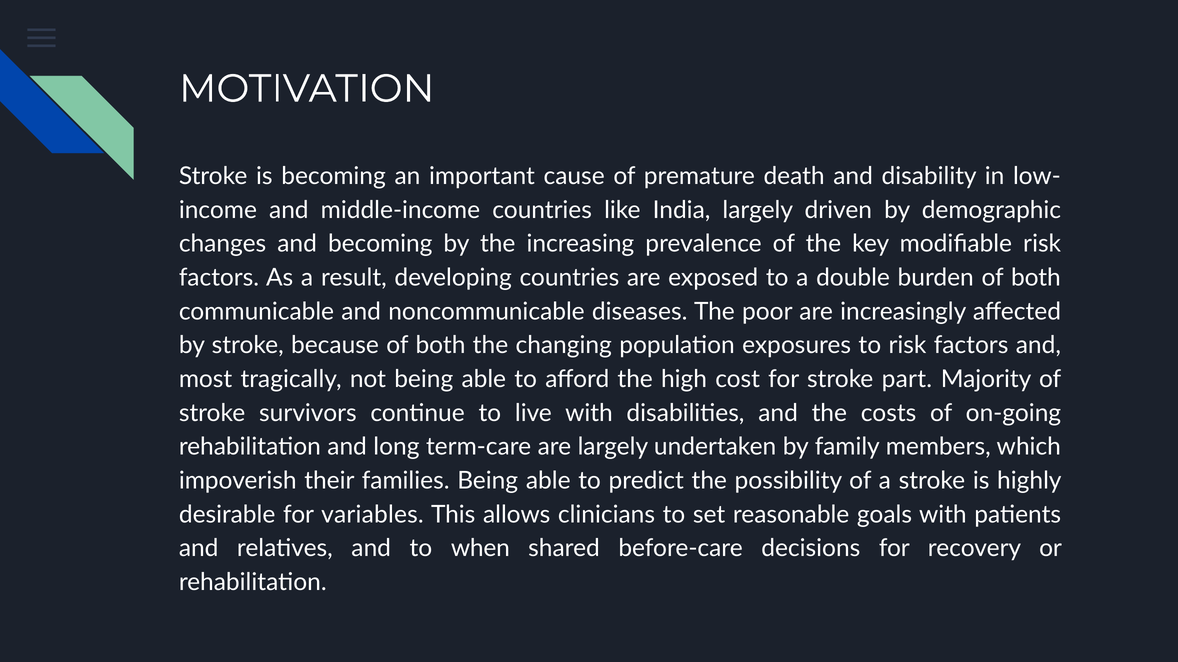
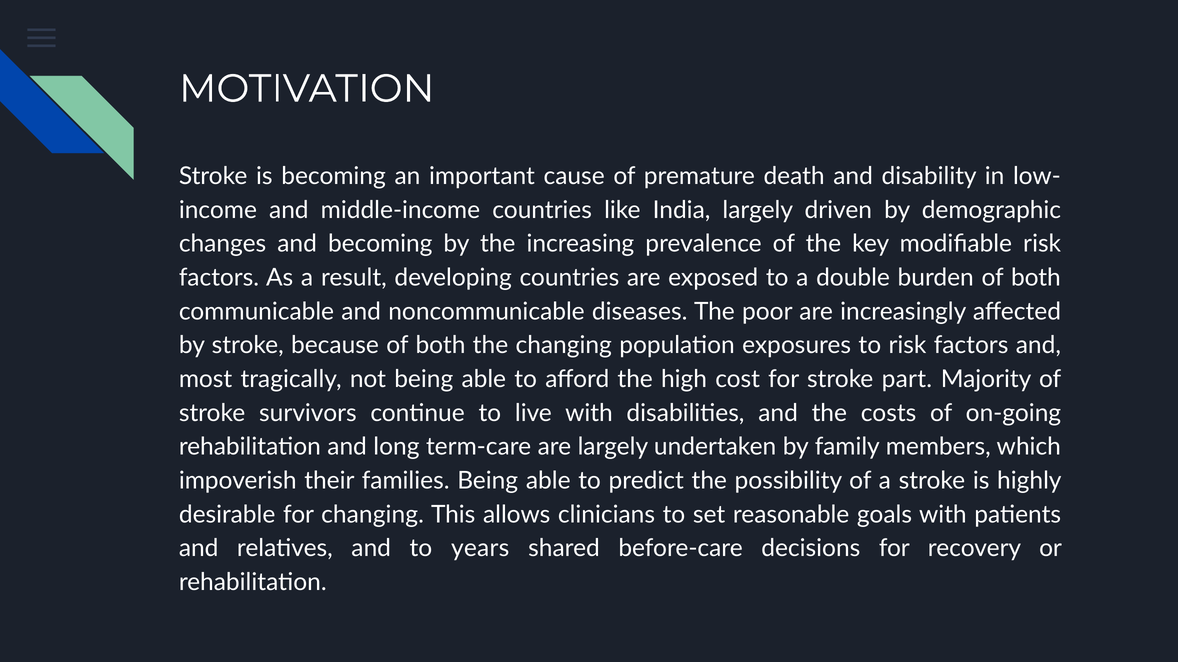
for variables: variables -> changing (373, 515)
when: when -> years (480, 549)
